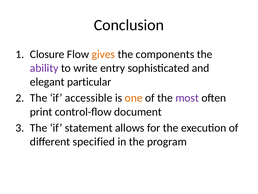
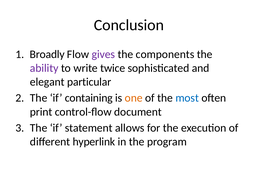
Closure: Closure -> Broadly (47, 54)
gives colour: orange -> purple (103, 54)
entry: entry -> twice (113, 68)
accessible: accessible -> containing (89, 98)
most colour: purple -> blue (187, 98)
specified: specified -> hyperlink (94, 141)
